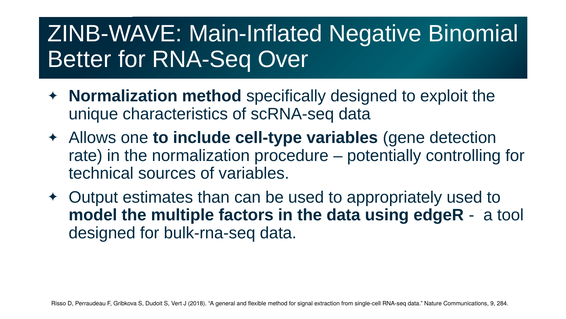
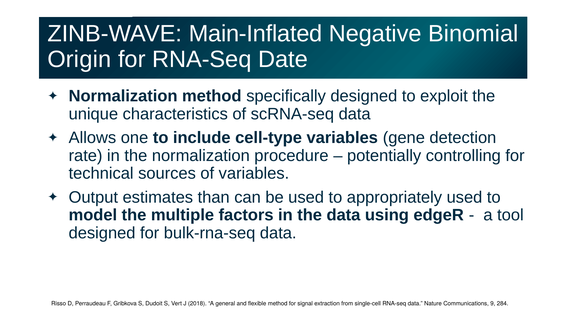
Better: Better -> Origin (79, 59)
Over: Over -> Date (283, 59)
